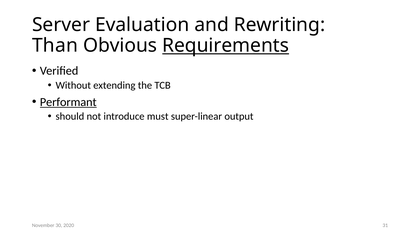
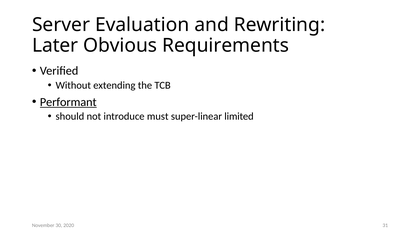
Than: Than -> Later (55, 46)
Requirements underline: present -> none (226, 46)
output: output -> limited (239, 117)
